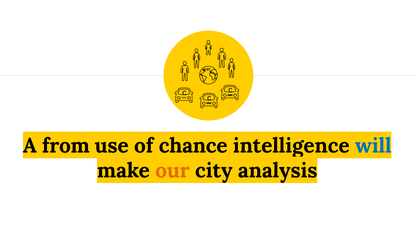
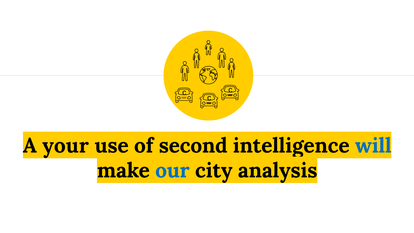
from: from -> your (66, 146)
chance: chance -> second (193, 146)
our colour: orange -> blue (172, 170)
